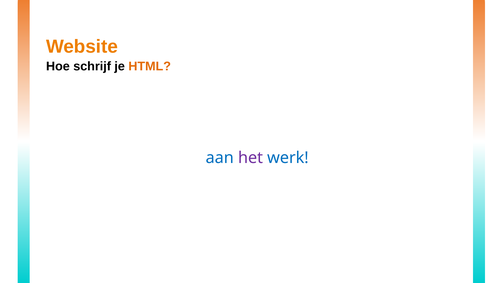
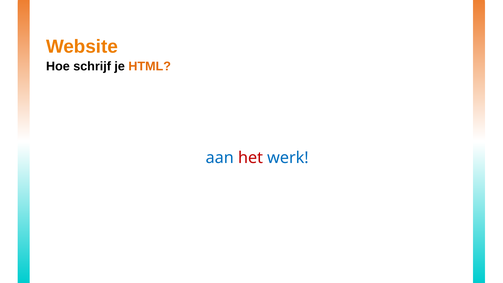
het colour: purple -> red (251, 158)
